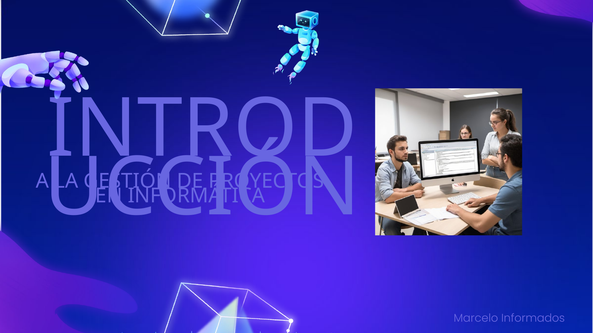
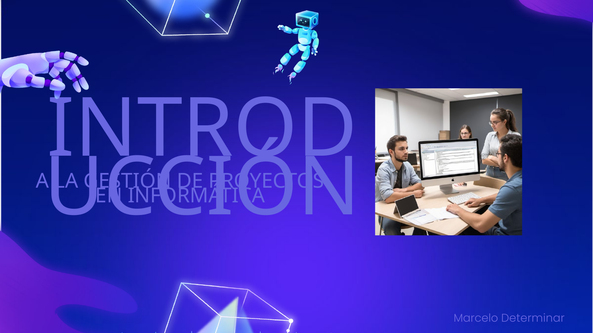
Informados: Informados -> Determinar (533, 319)
